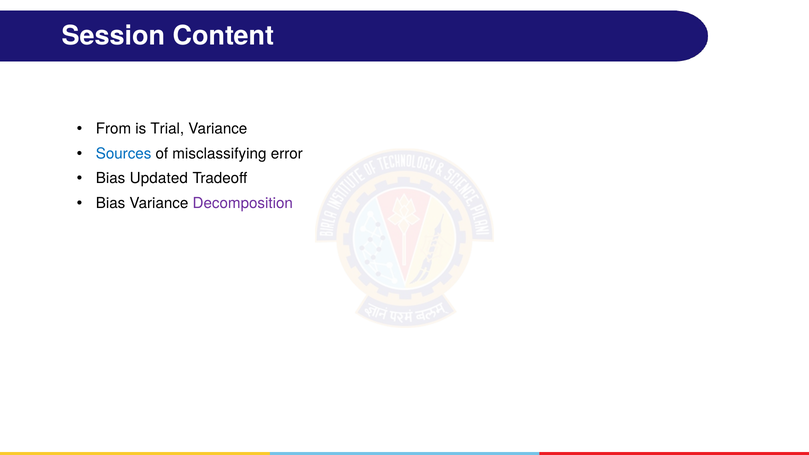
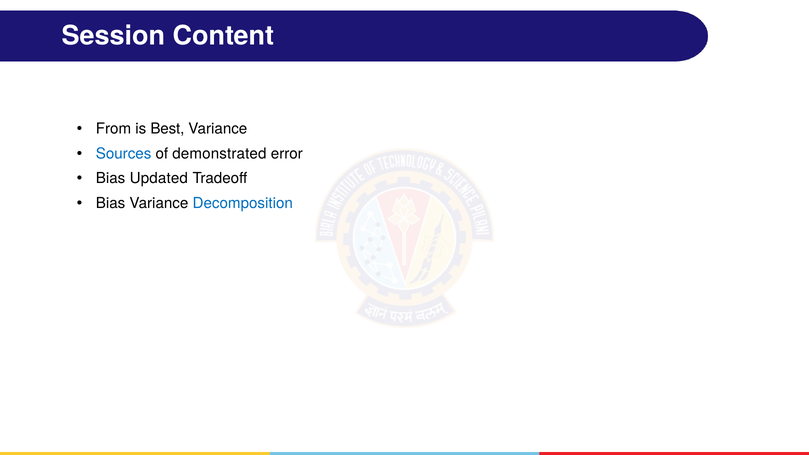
Trial: Trial -> Best (167, 129)
misclassifying: misclassifying -> demonstrated (219, 154)
Decomposition colour: purple -> blue (243, 203)
